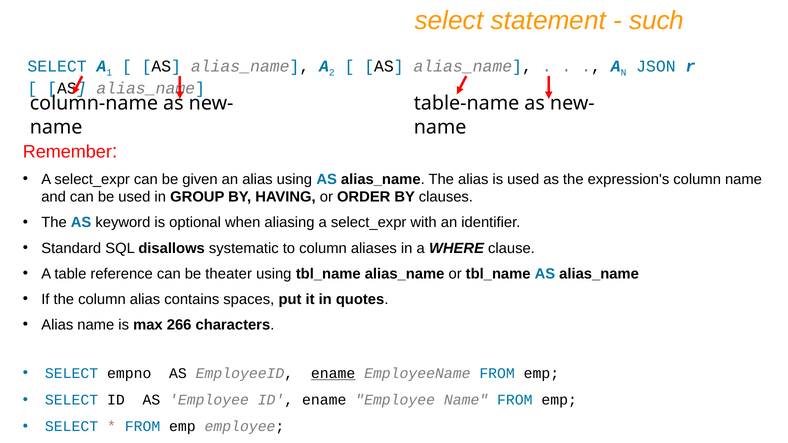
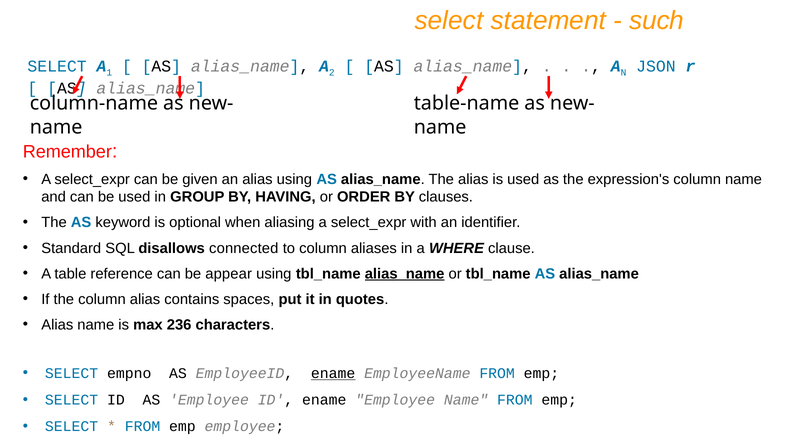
systematic: systematic -> connected (244, 248)
theater: theater -> appear (229, 274)
alias_name underline: none -> present (405, 274)
266: 266 -> 236 (179, 325)
